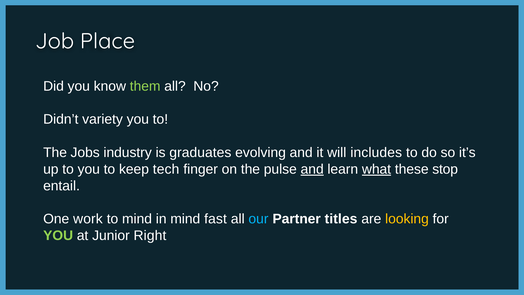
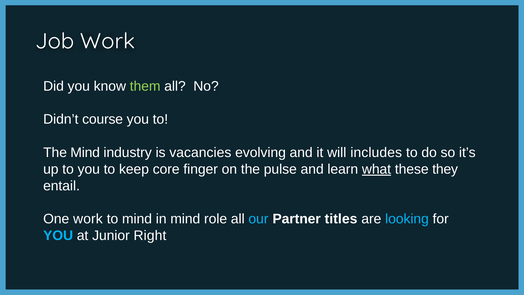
Job Place: Place -> Work (107, 41)
variety: variety -> course (103, 119)
The Jobs: Jobs -> Mind (85, 152)
graduates: graduates -> vacancies (200, 152)
tech: tech -> core (166, 169)
and underline: present -> none (312, 169)
stop: stop -> they (445, 169)
fast: fast -> role (216, 219)
looking colour: yellow -> light blue (407, 219)
YOU colour: light green -> light blue (58, 235)
